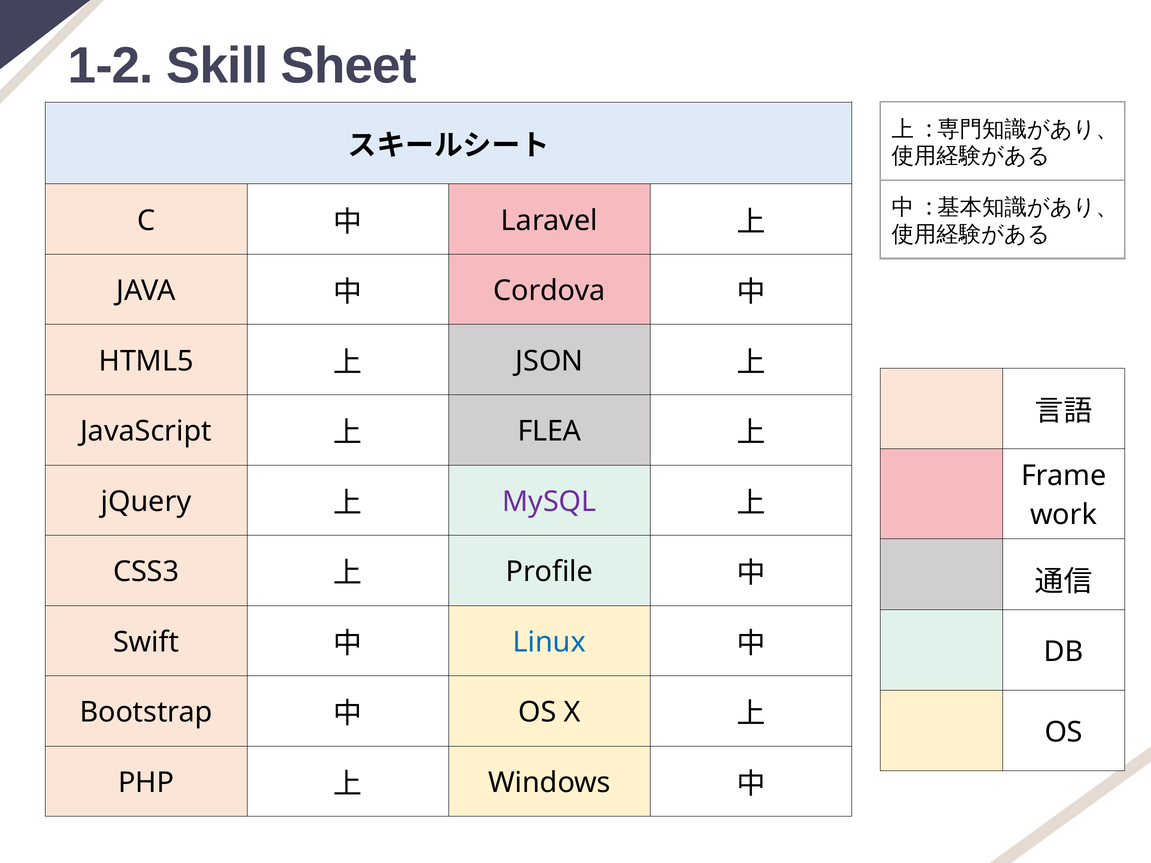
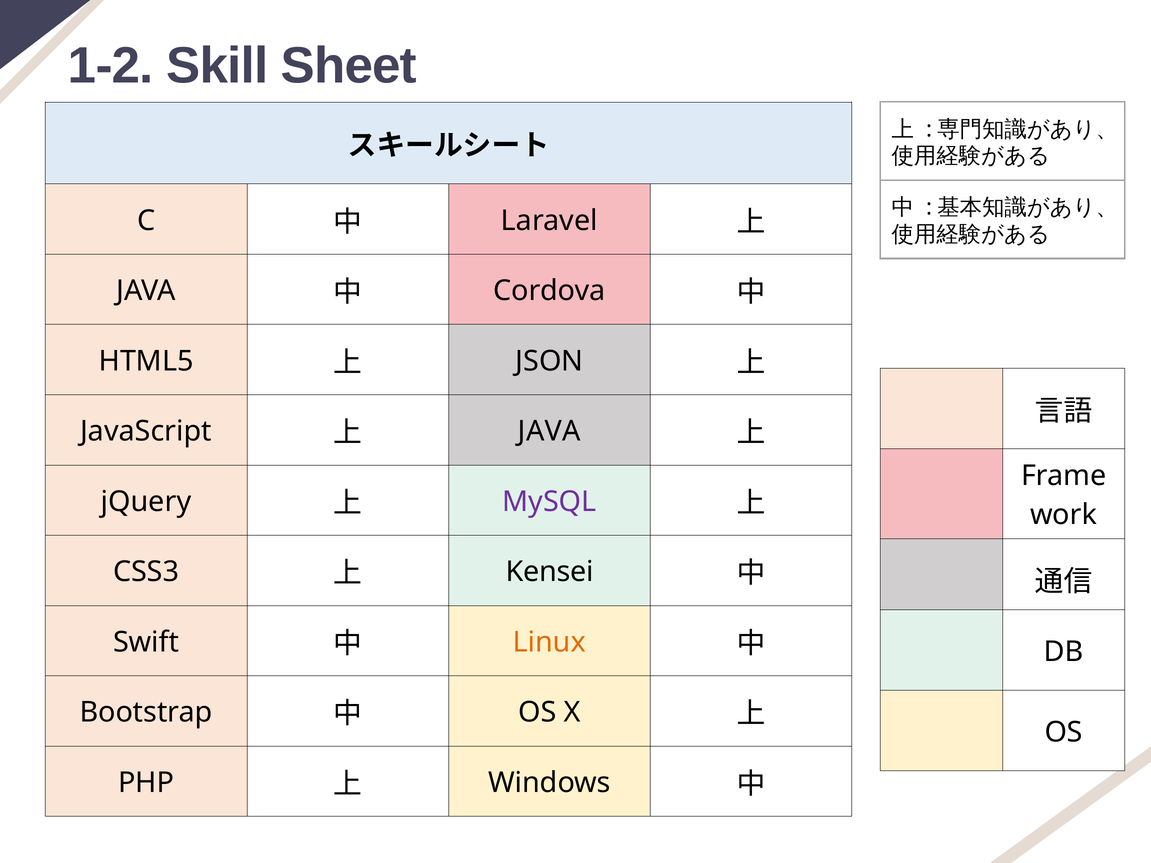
FLEA: FLEA -> JAVA (549, 432)
Profile: Profile -> Kensei (550, 572)
Linux colour: blue -> orange (549, 642)
